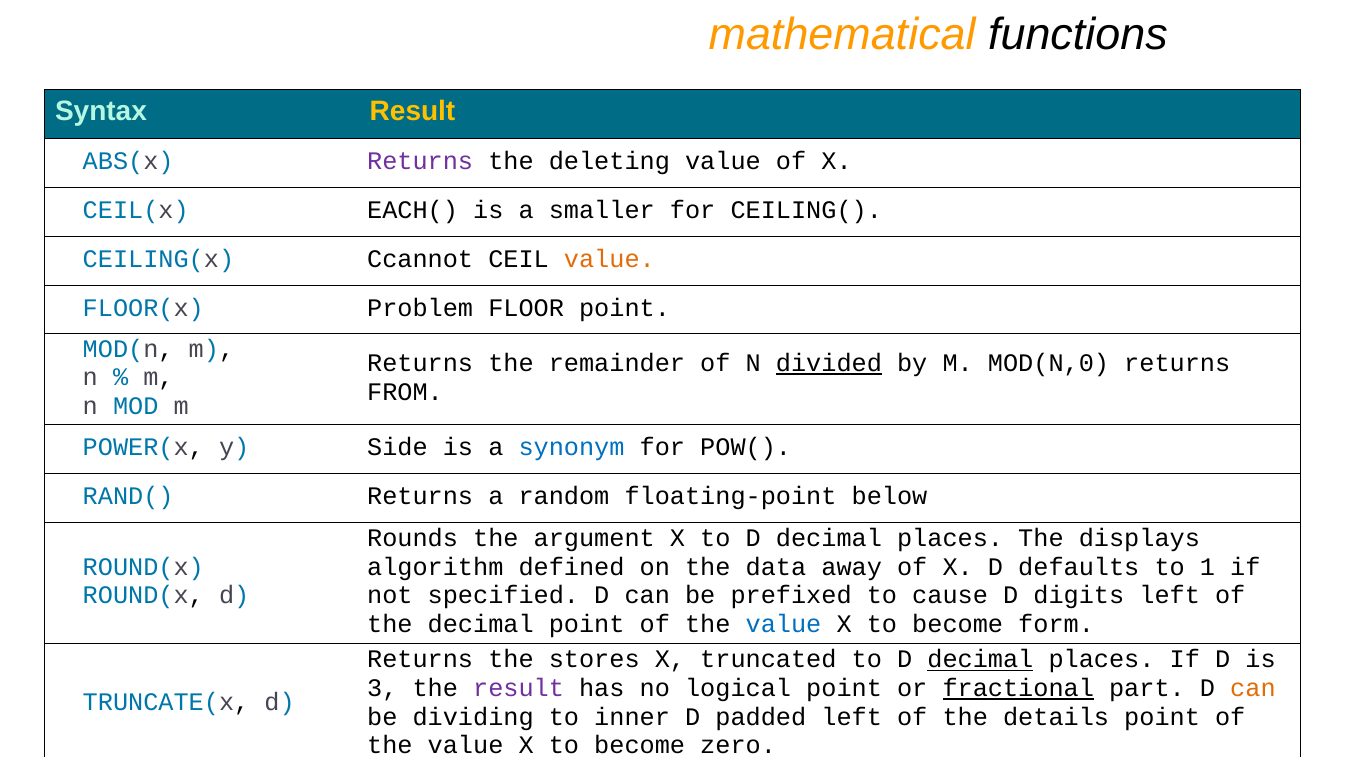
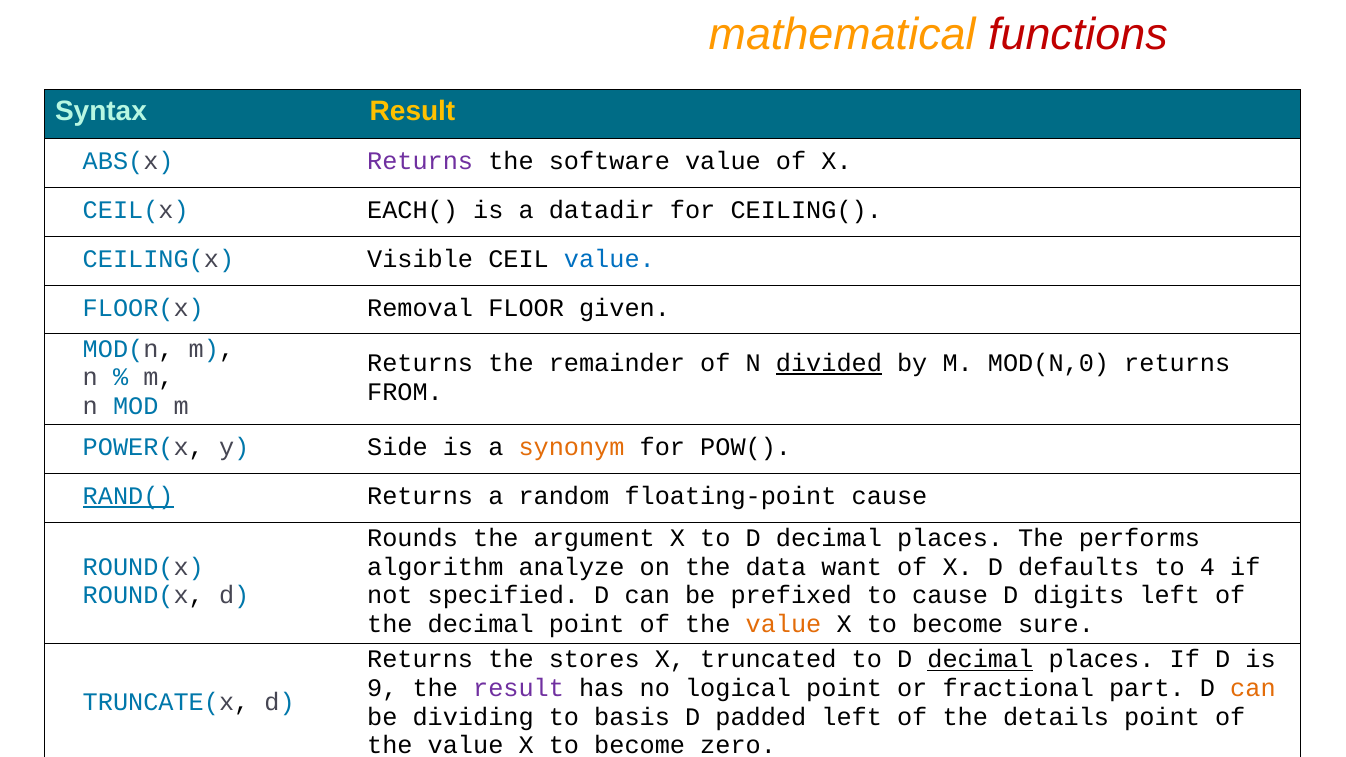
functions colour: black -> red (1078, 35)
deleting: deleting -> software (609, 161)
smaller: smaller -> datadir (602, 210)
Ccannot: Ccannot -> Visible (420, 259)
value colour: orange -> blue (609, 259)
Problem: Problem -> Removal (420, 308)
FLOOR point: point -> given (625, 308)
synonym colour: blue -> orange (572, 448)
RAND( underline: none -> present (128, 496)
floating-point below: below -> cause (890, 496)
displays: displays -> performs (1139, 538)
defined: defined -> analyze (572, 567)
away: away -> want (852, 567)
1: 1 -> 4 (1208, 567)
value colour: blue -> orange (784, 624)
form: form -> sure (1056, 624)
3: 3 -> 9 (382, 688)
fractional underline: present -> none (1018, 688)
inner: inner -> basis (632, 717)
